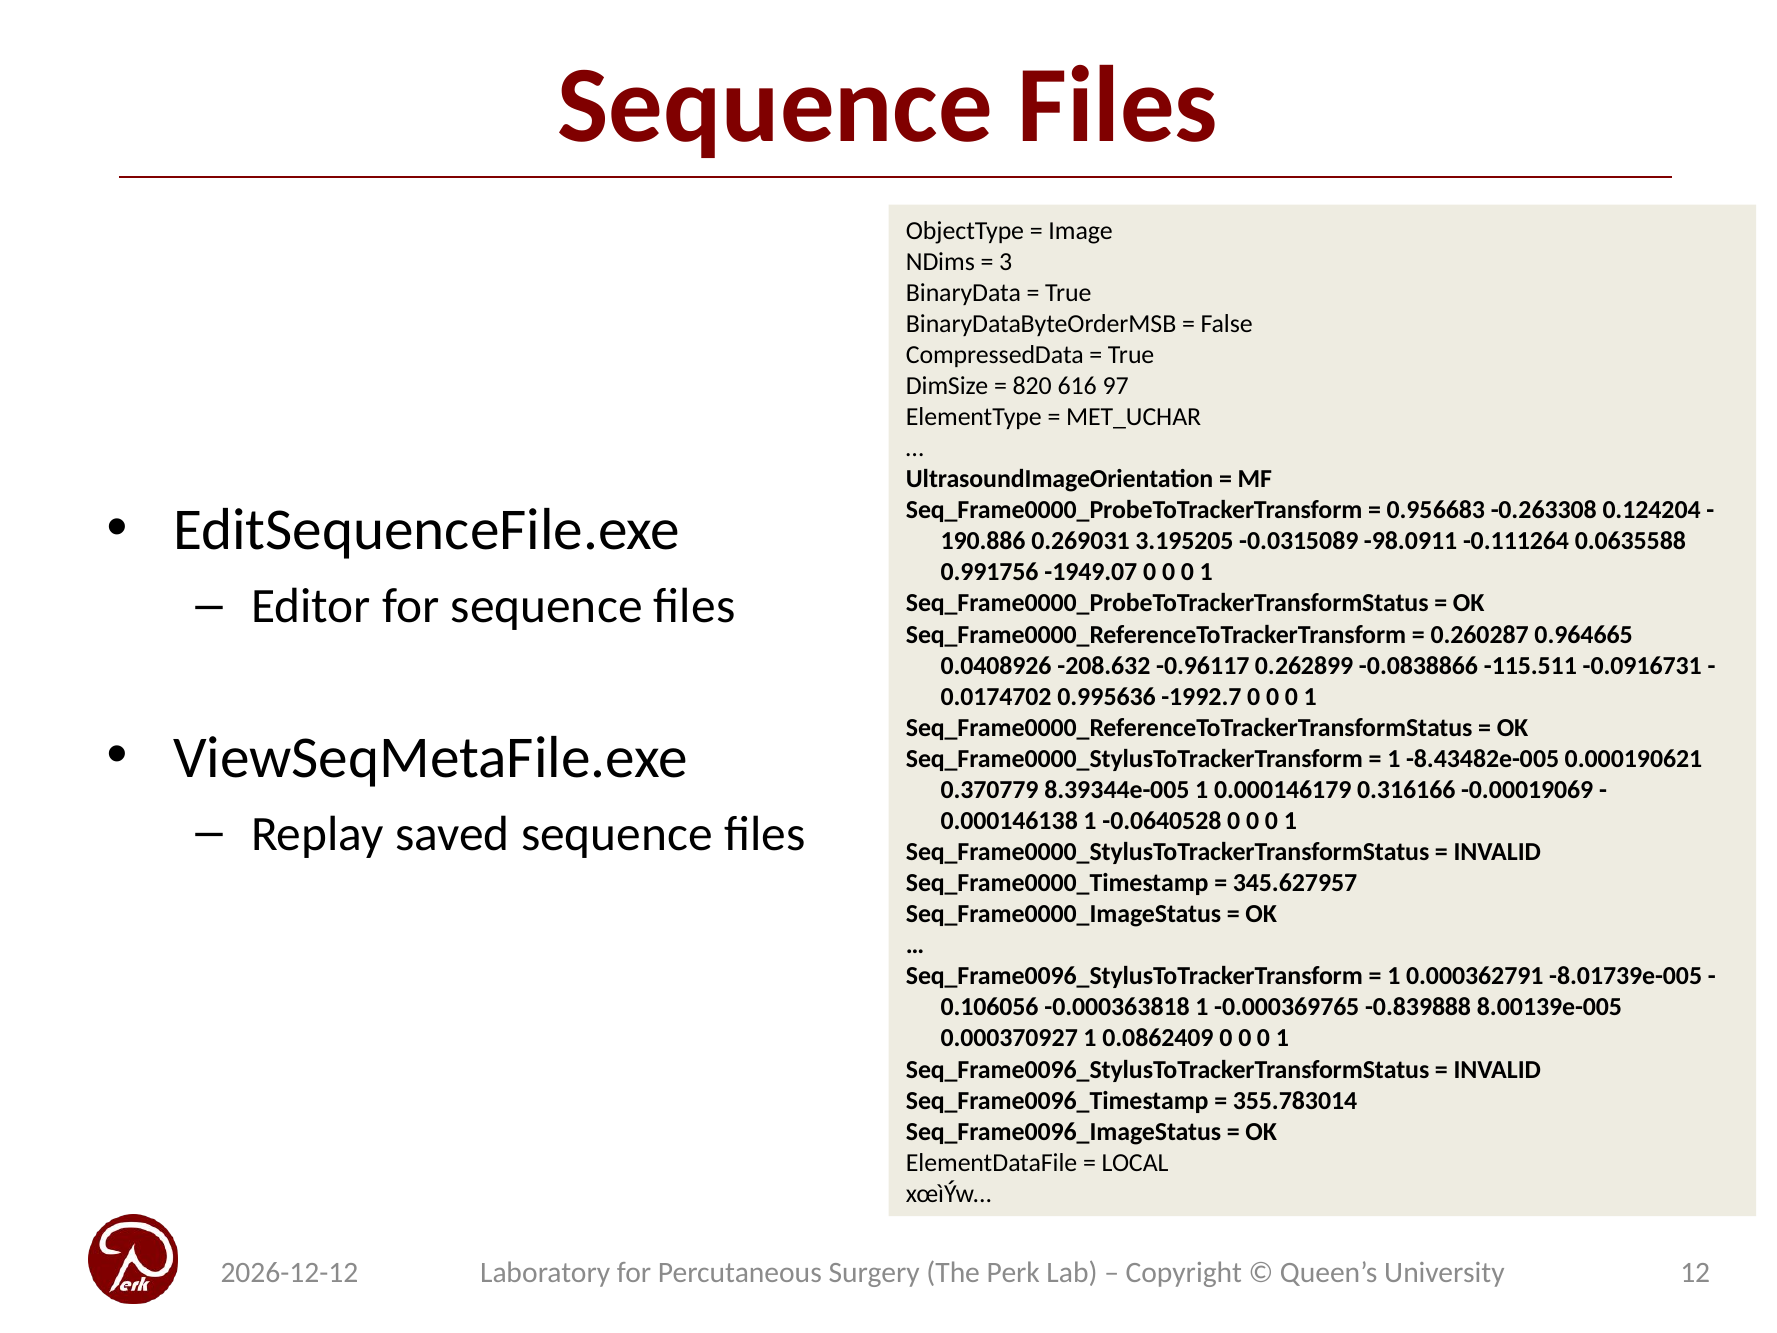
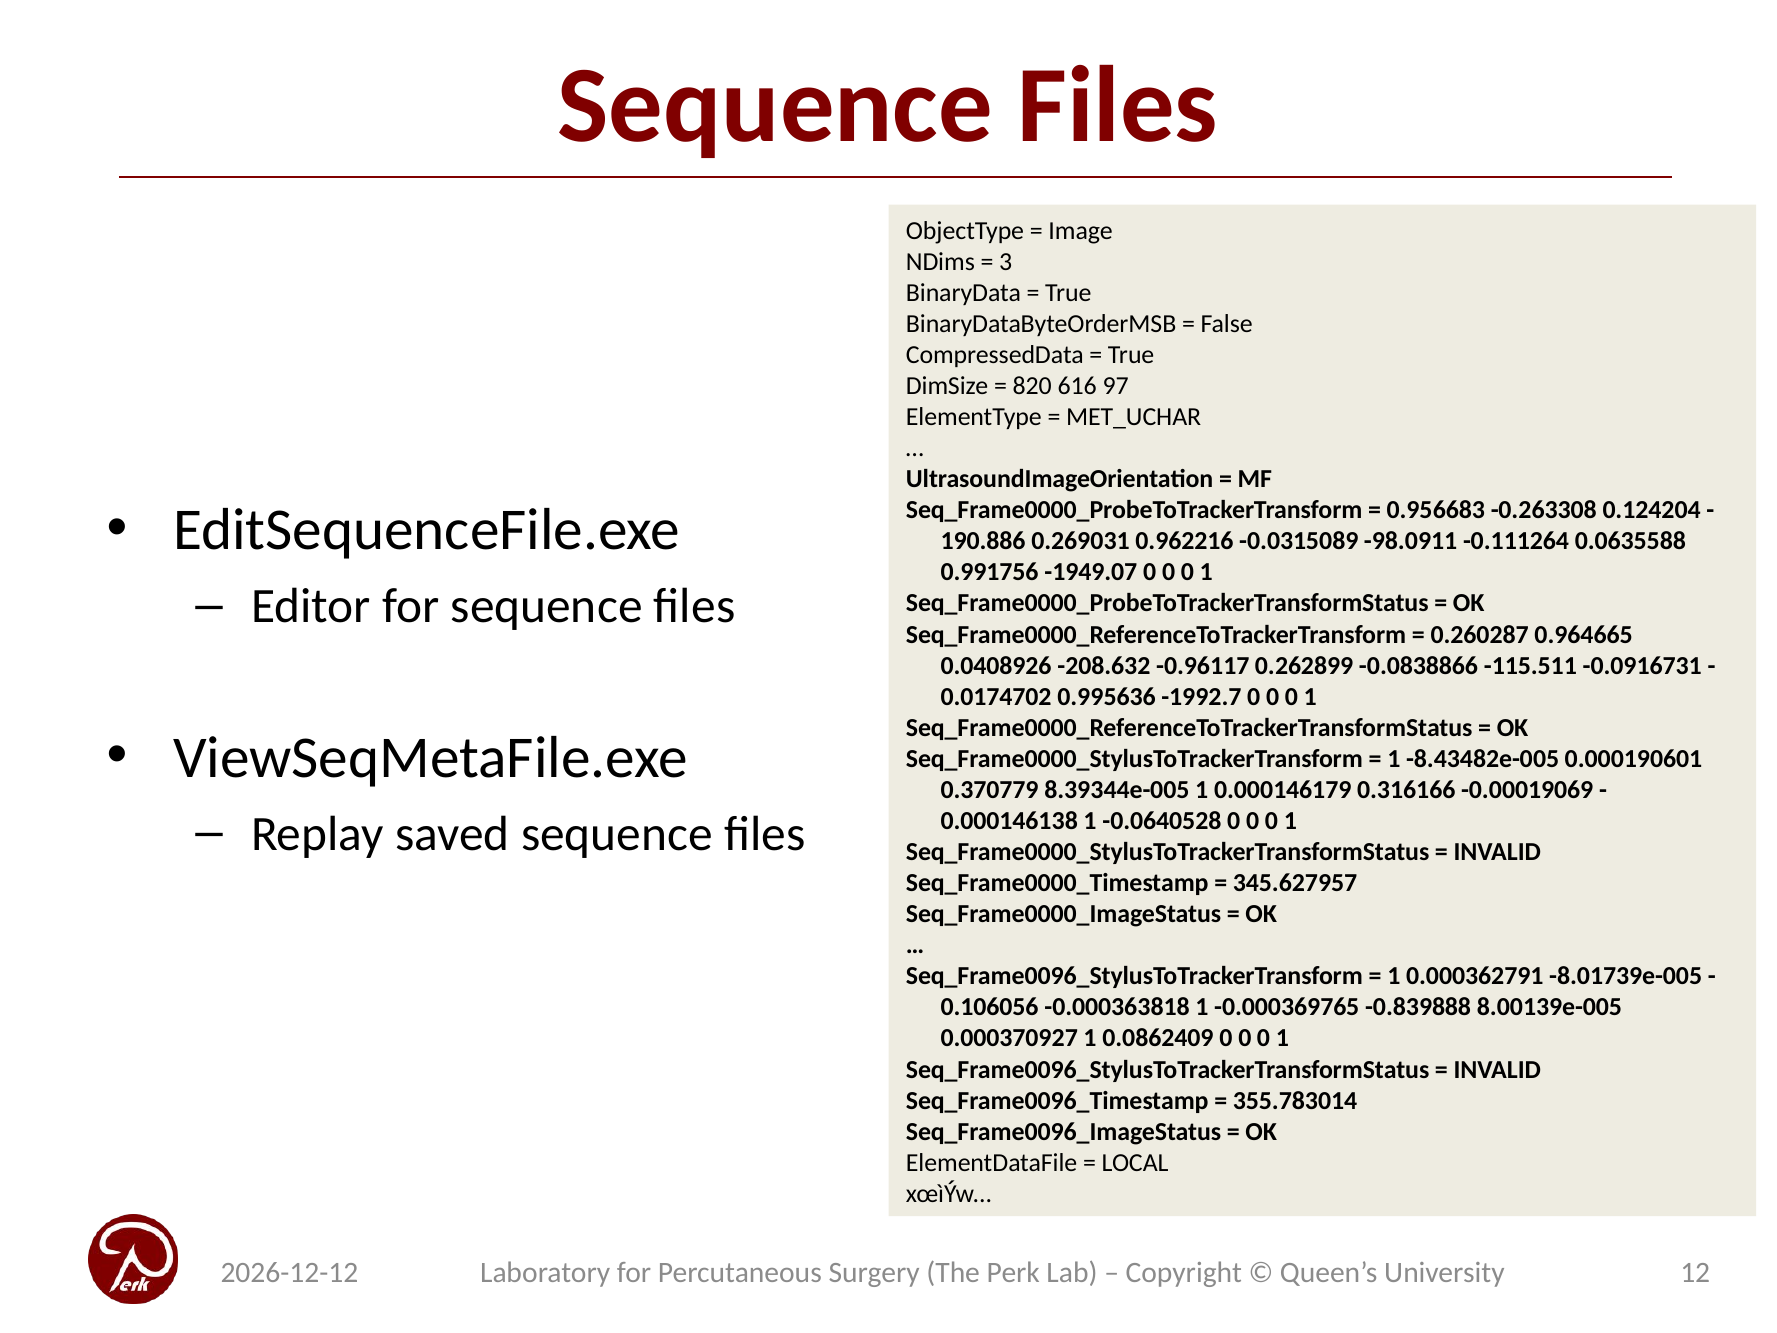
3.195205: 3.195205 -> 0.962216 (1184, 541)
0.000190621: 0.000190621 -> 0.000190601 (1634, 759)
